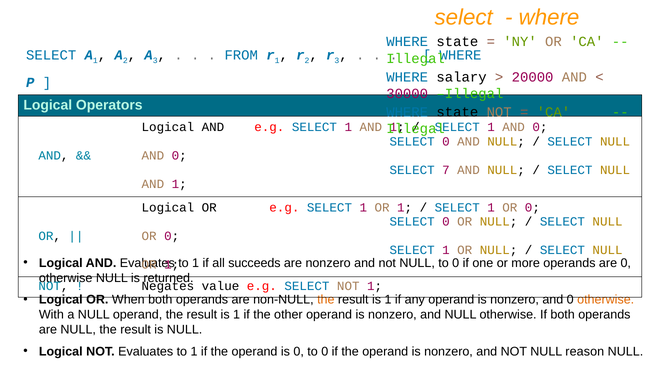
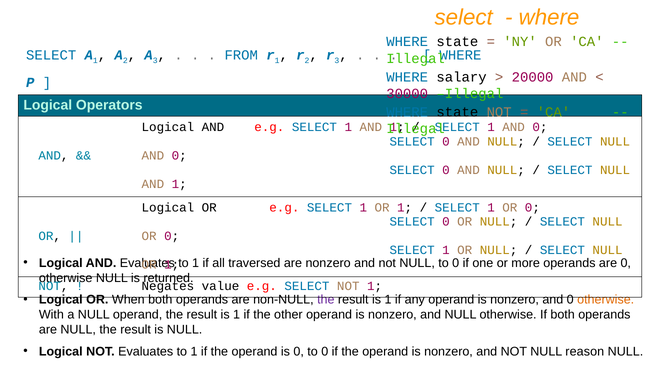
7: 7 -> 0 (446, 170)
succeeds: succeeds -> traversed (254, 263)
the colour: orange -> purple (326, 299)
